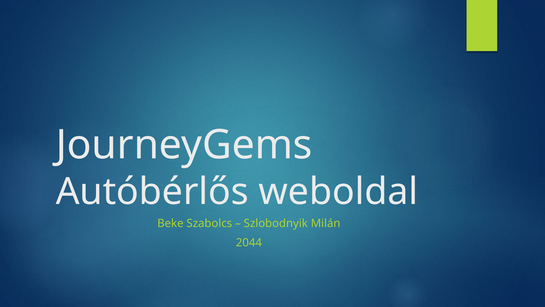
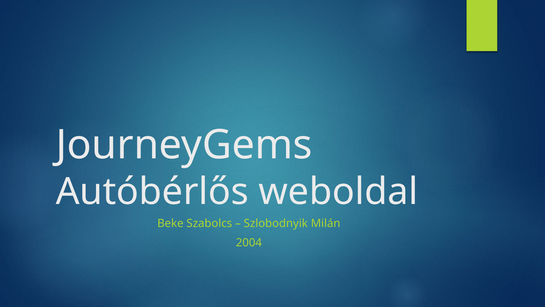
2044: 2044 -> 2004 (249, 243)
